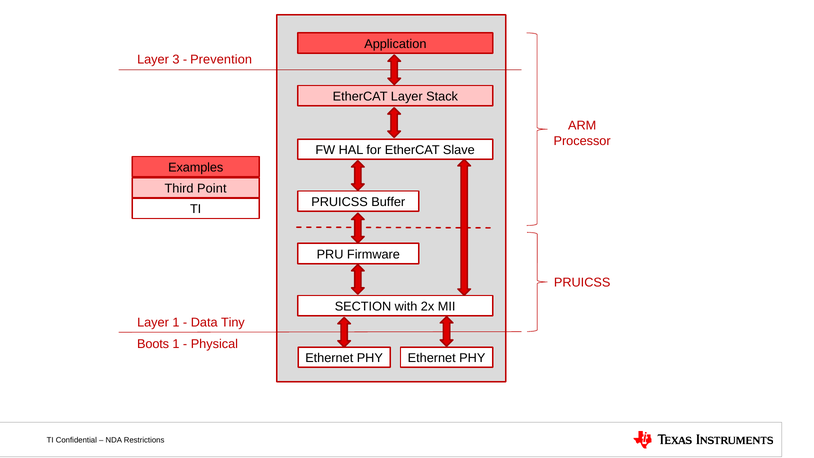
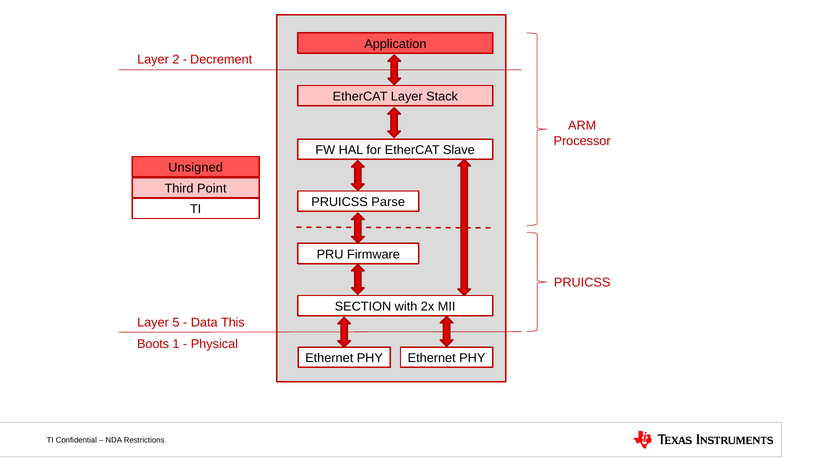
3: 3 -> 2 (176, 60)
Prevention: Prevention -> Decrement (221, 60)
Examples: Examples -> Unsigned (196, 167)
Buffer: Buffer -> Parse (388, 202)
Layer 1: 1 -> 5 (176, 323)
Tiny: Tiny -> This (233, 323)
